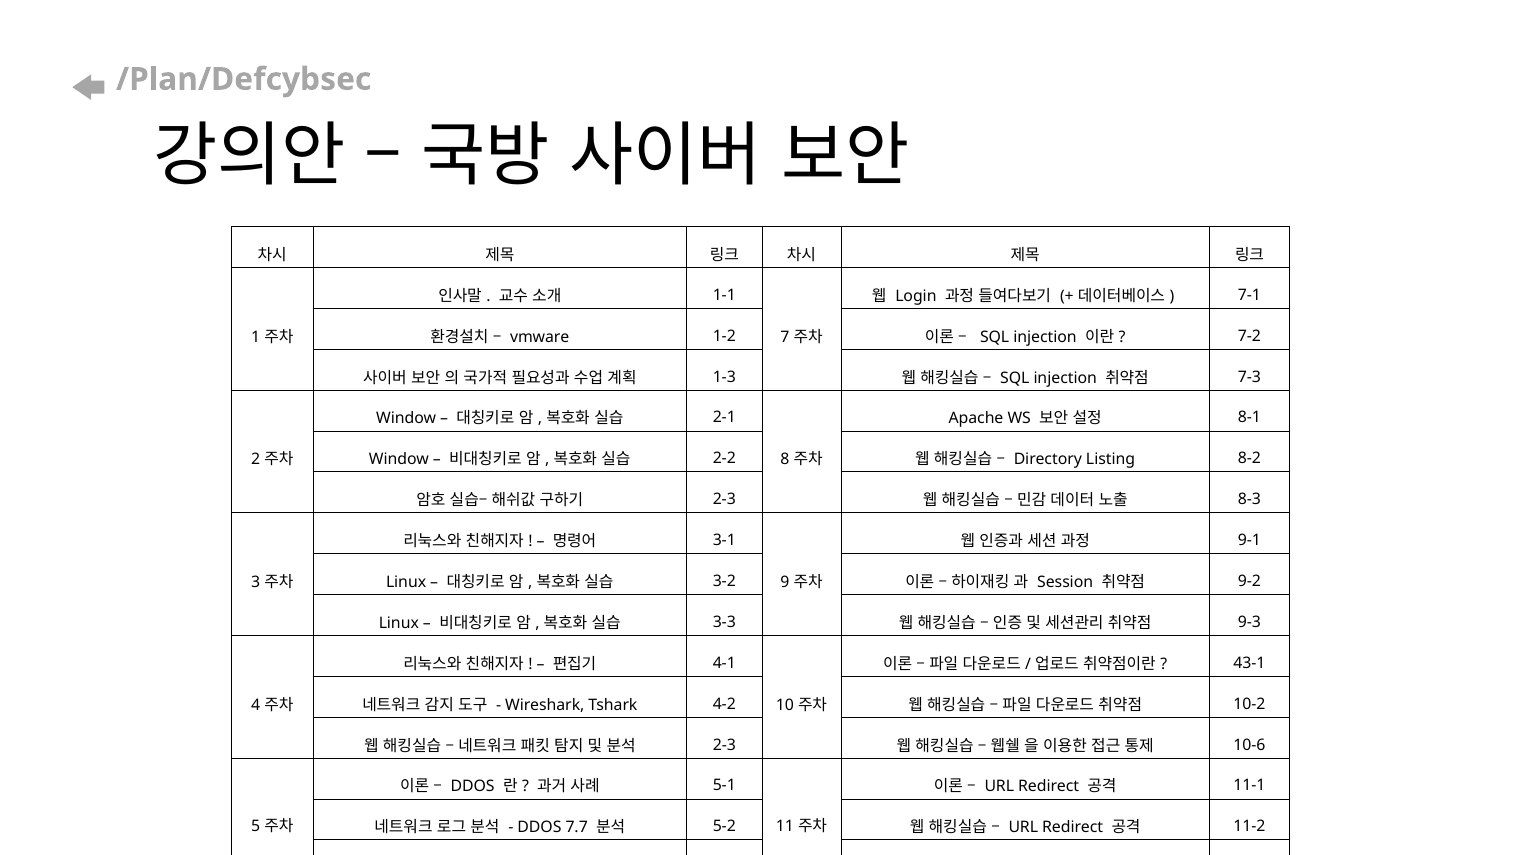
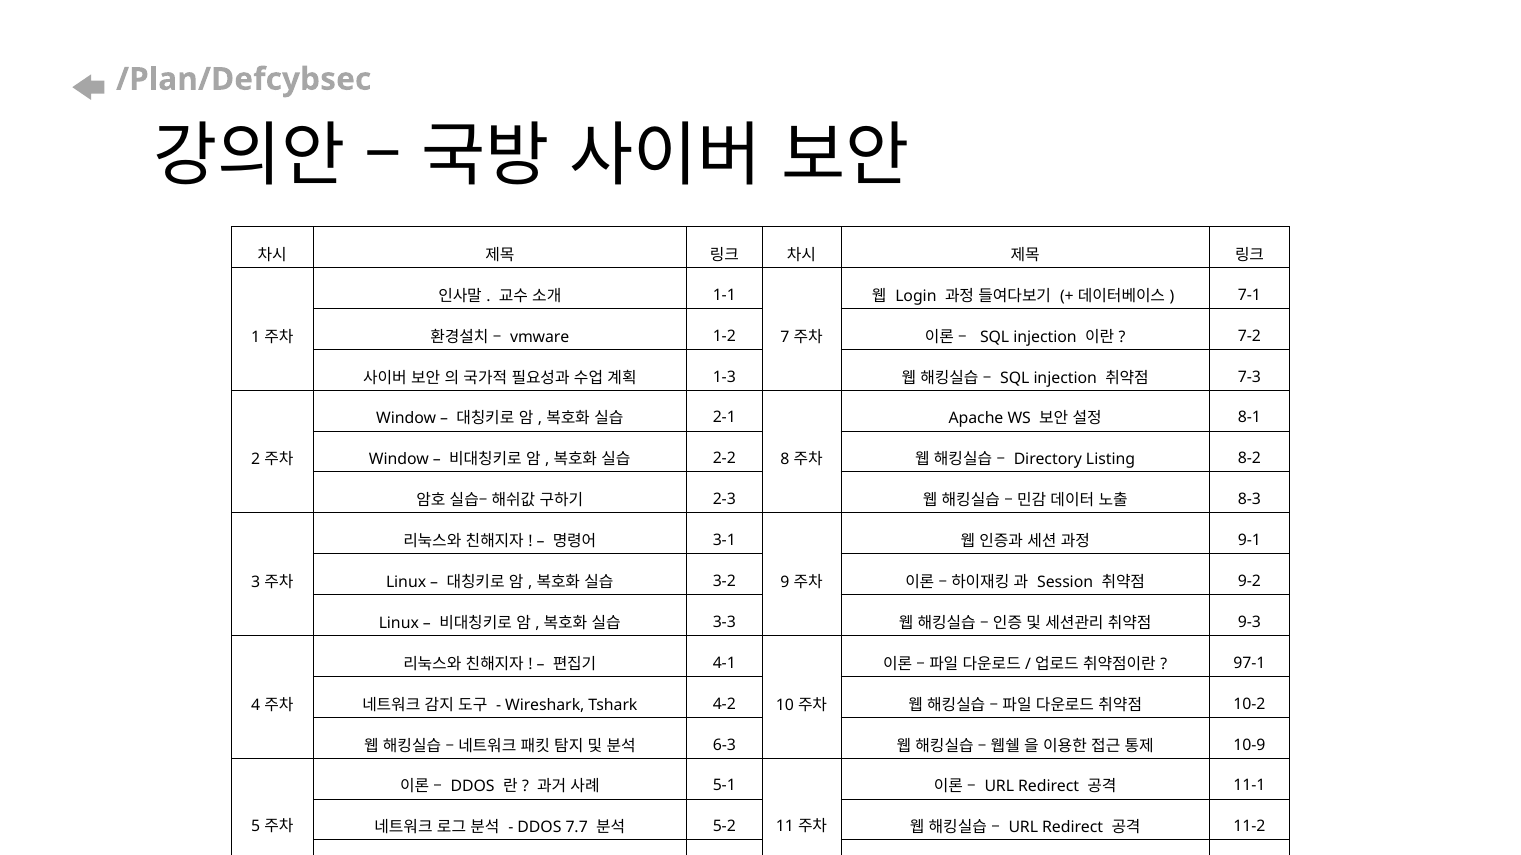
43-1: 43-1 -> 97-1 (1249, 663)
2-3: 2-3 -> 6-3 (724, 745)
10-6: 10-6 -> 10-9 (1249, 745)
